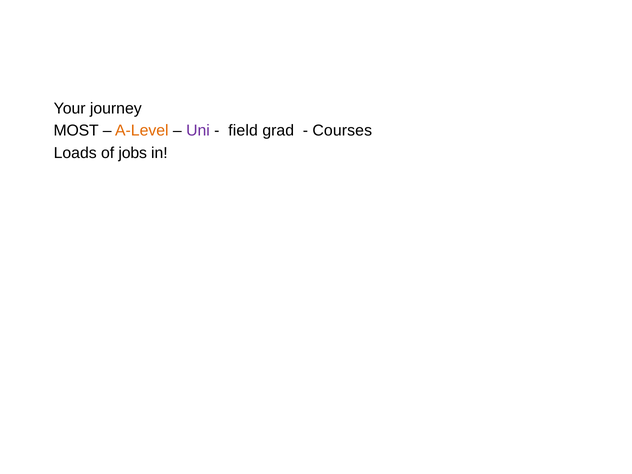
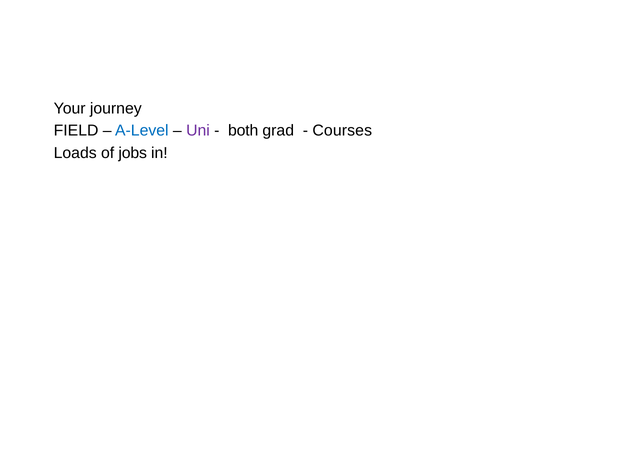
MOST: MOST -> FIELD (76, 131)
A-Level colour: orange -> blue (142, 131)
field: field -> both (243, 131)
